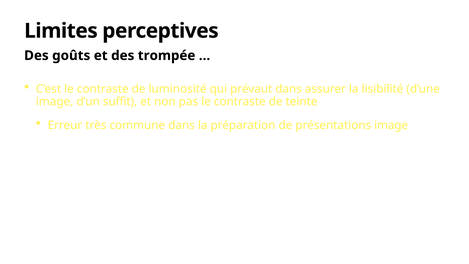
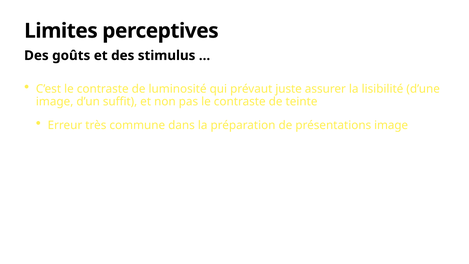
trompée: trompée -> stimulus (167, 56)
prévaut dans: dans -> juste (289, 89)
